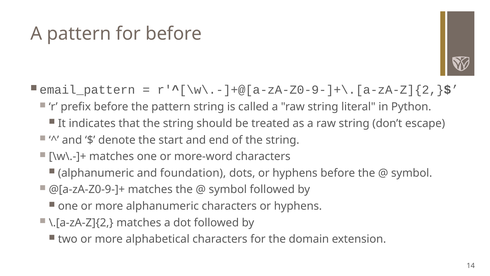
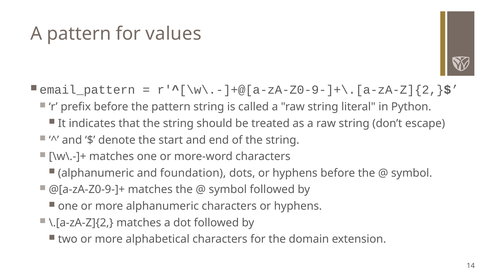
for before: before -> values (174, 34)
